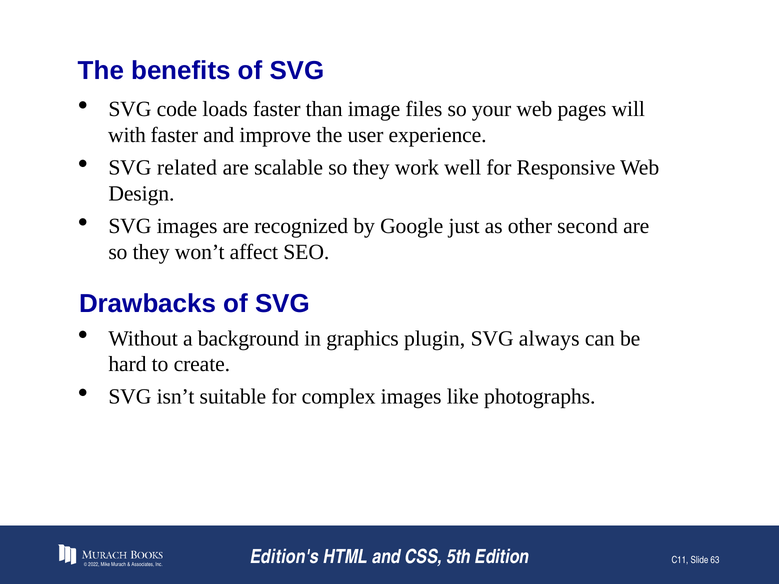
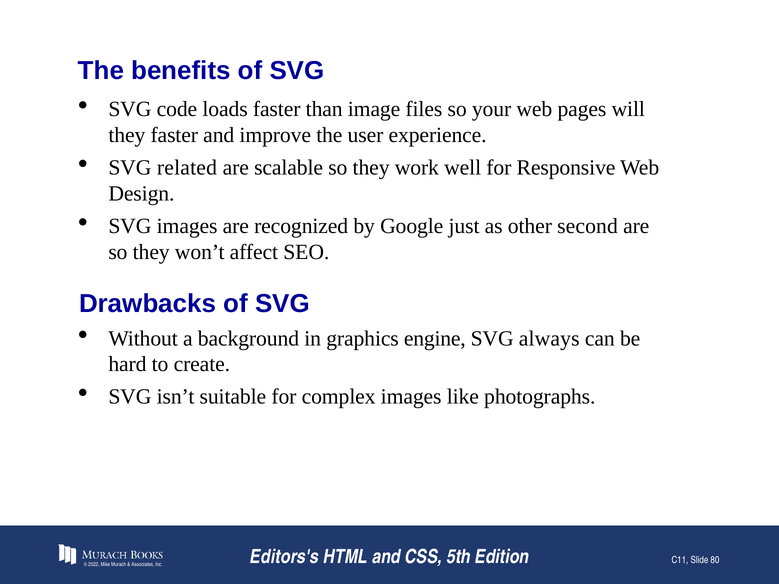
with: with -> they (127, 135)
plugin: plugin -> engine (435, 339)
Edition's: Edition's -> Editors's (284, 557)
63: 63 -> 80 (715, 561)
